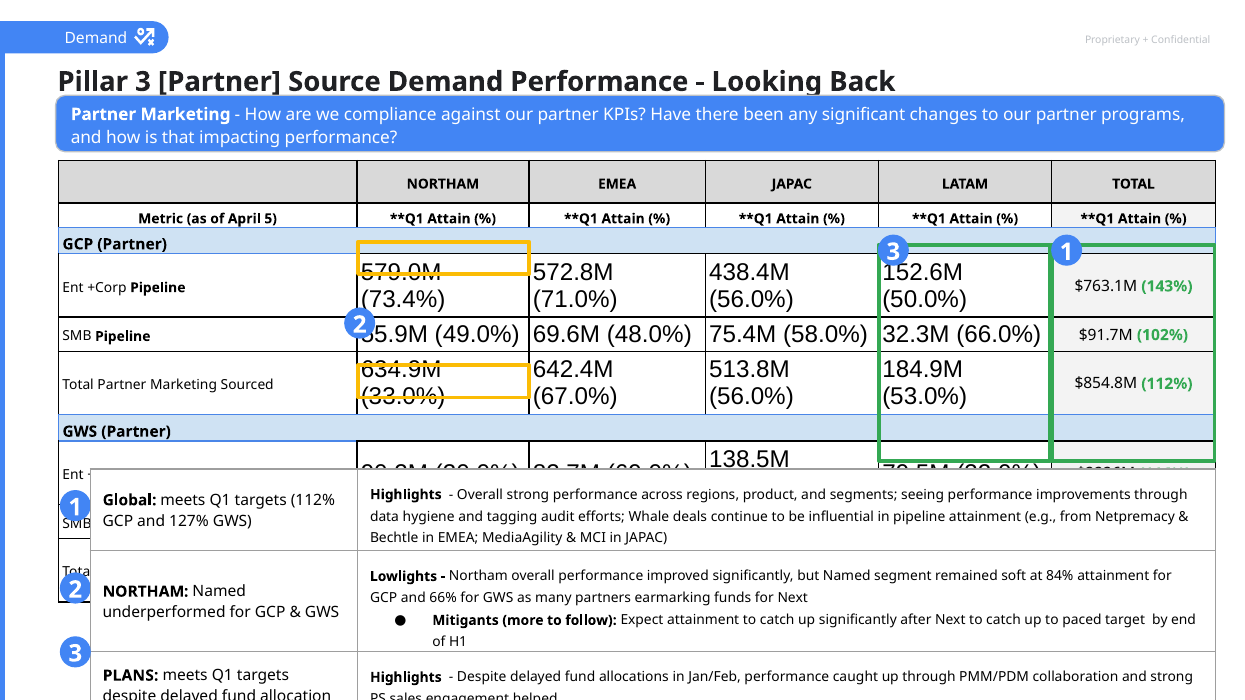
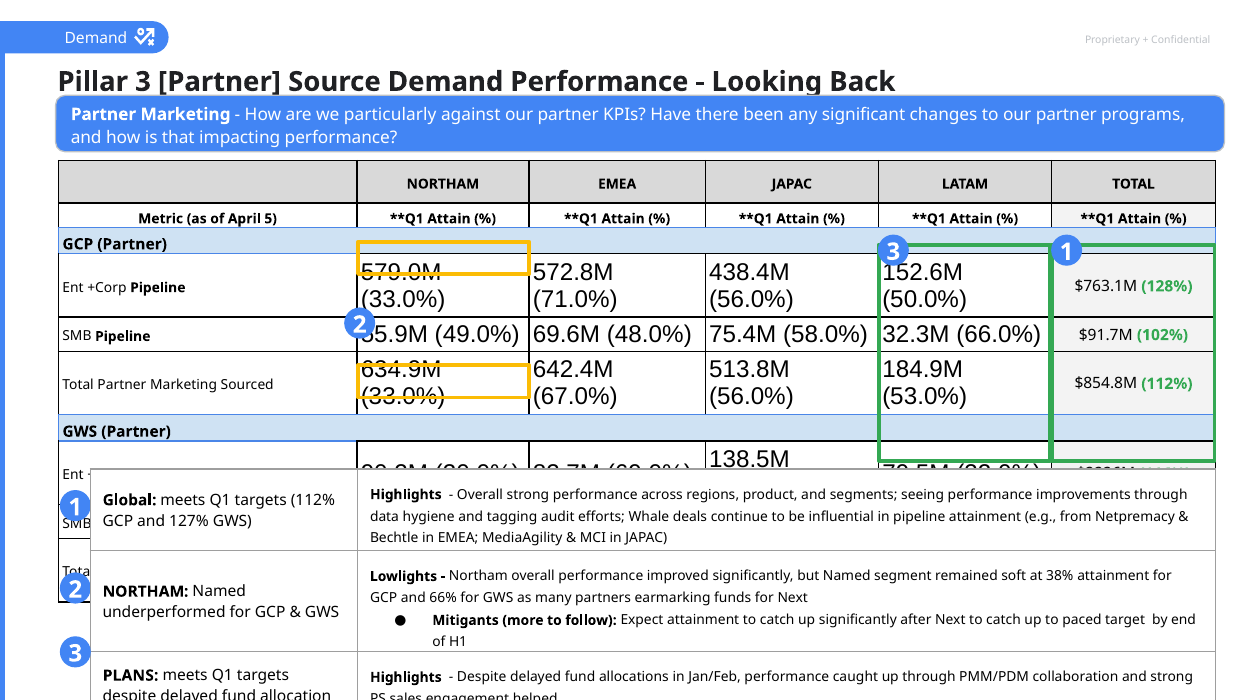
compliance: compliance -> particularly (390, 114)
73.4%: 73.4% -> 33.0% (403, 300)
143%: 143% -> 128% (1167, 286)
84%: 84% -> 38% (1060, 577)
